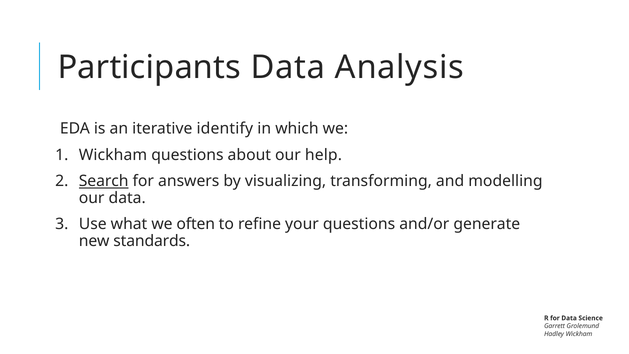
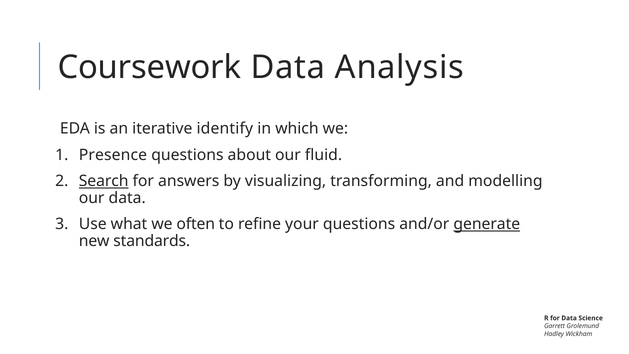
Participants: Participants -> Coursework (149, 67)
Wickham: Wickham -> Presence (113, 155)
help: help -> fluid (324, 155)
generate underline: none -> present (487, 224)
